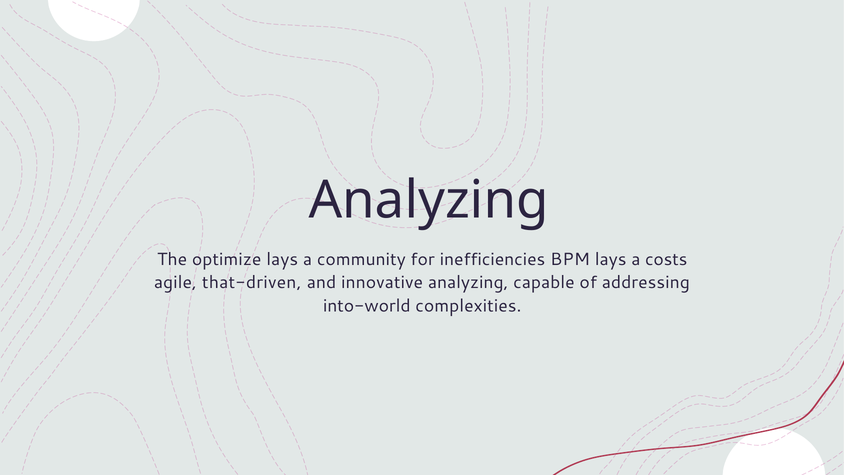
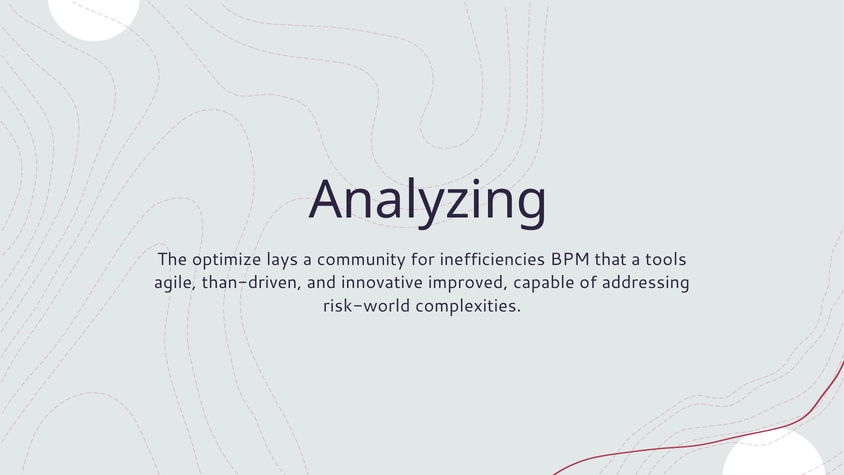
BPM lays: lays -> that (611, 259)
costs: costs -> tools (666, 259)
that-driven: that-driven -> than-driven (252, 283)
innovative analyzing: analyzing -> improved (468, 283)
into-world: into-world -> risk-world (367, 306)
